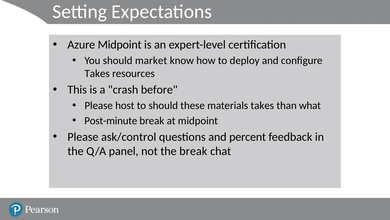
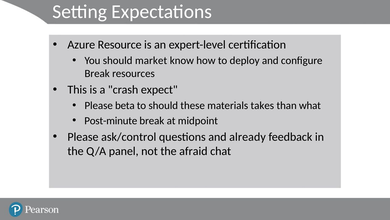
Azure Midpoint: Midpoint -> Resource (120, 45)
Takes: Takes -> Break (97, 73)
before: before -> expect (159, 90)
host: host -> beta (125, 105)
percent: percent -> already (247, 137)
the break: break -> afraid (193, 151)
